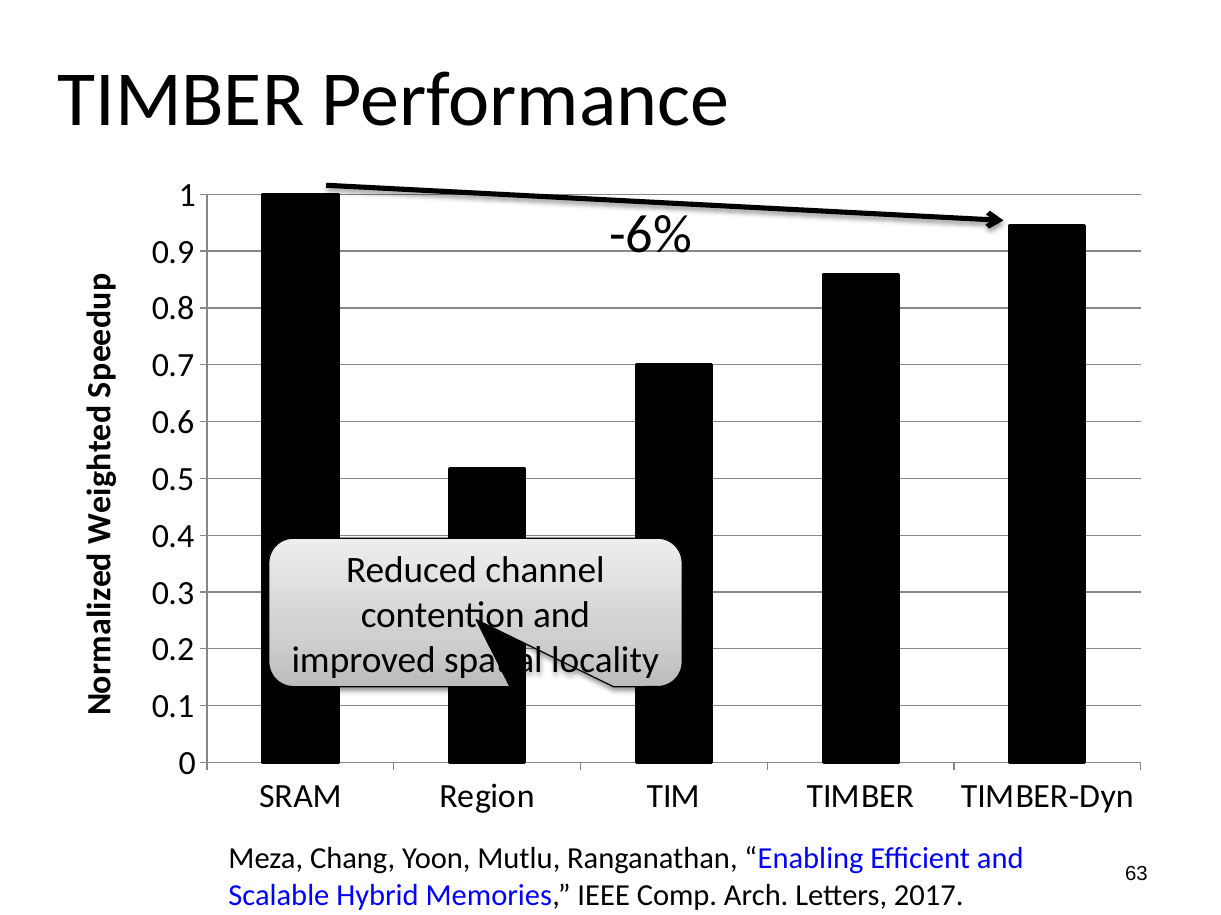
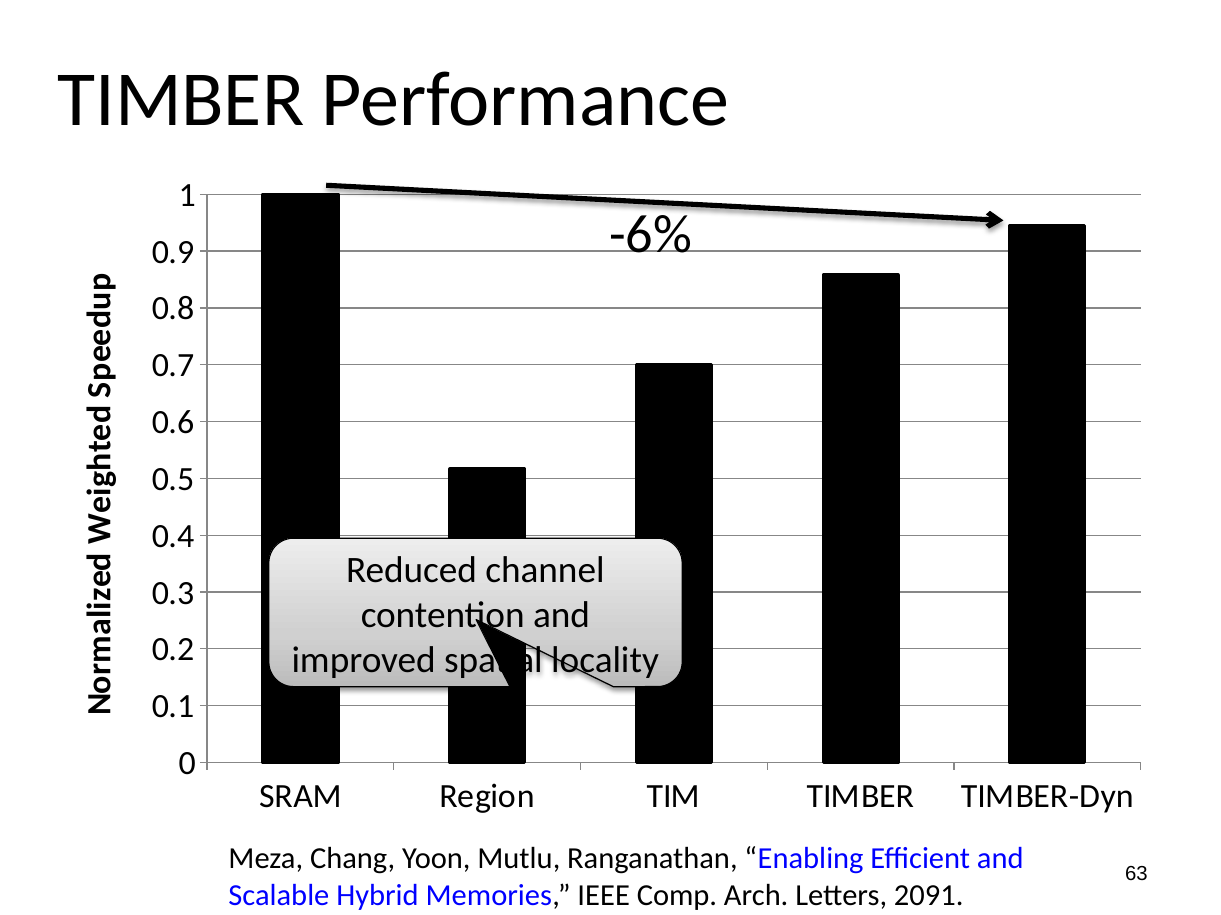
2017: 2017 -> 2091 (929, 896)
